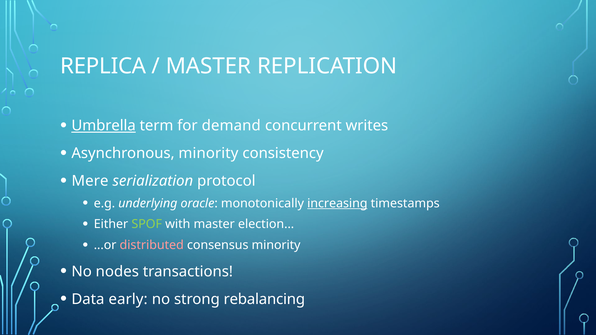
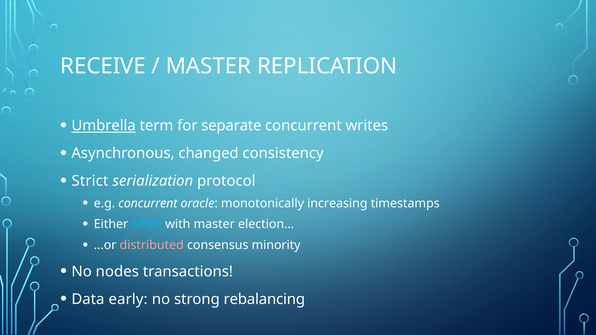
REPLICA: REPLICA -> RECEIVE (103, 66)
demand: demand -> separate (231, 126)
Asynchronous minority: minority -> changed (209, 153)
Mere: Mere -> Strict (90, 181)
e.g underlying: underlying -> concurrent (148, 203)
increasing underline: present -> none (337, 203)
SPOF colour: light green -> light blue (147, 224)
